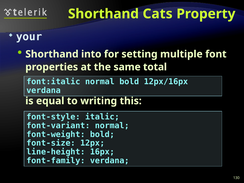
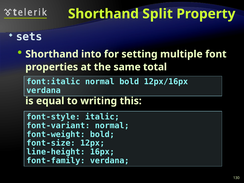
Cats: Cats -> Split (158, 14)
your: your -> sets (29, 37)
